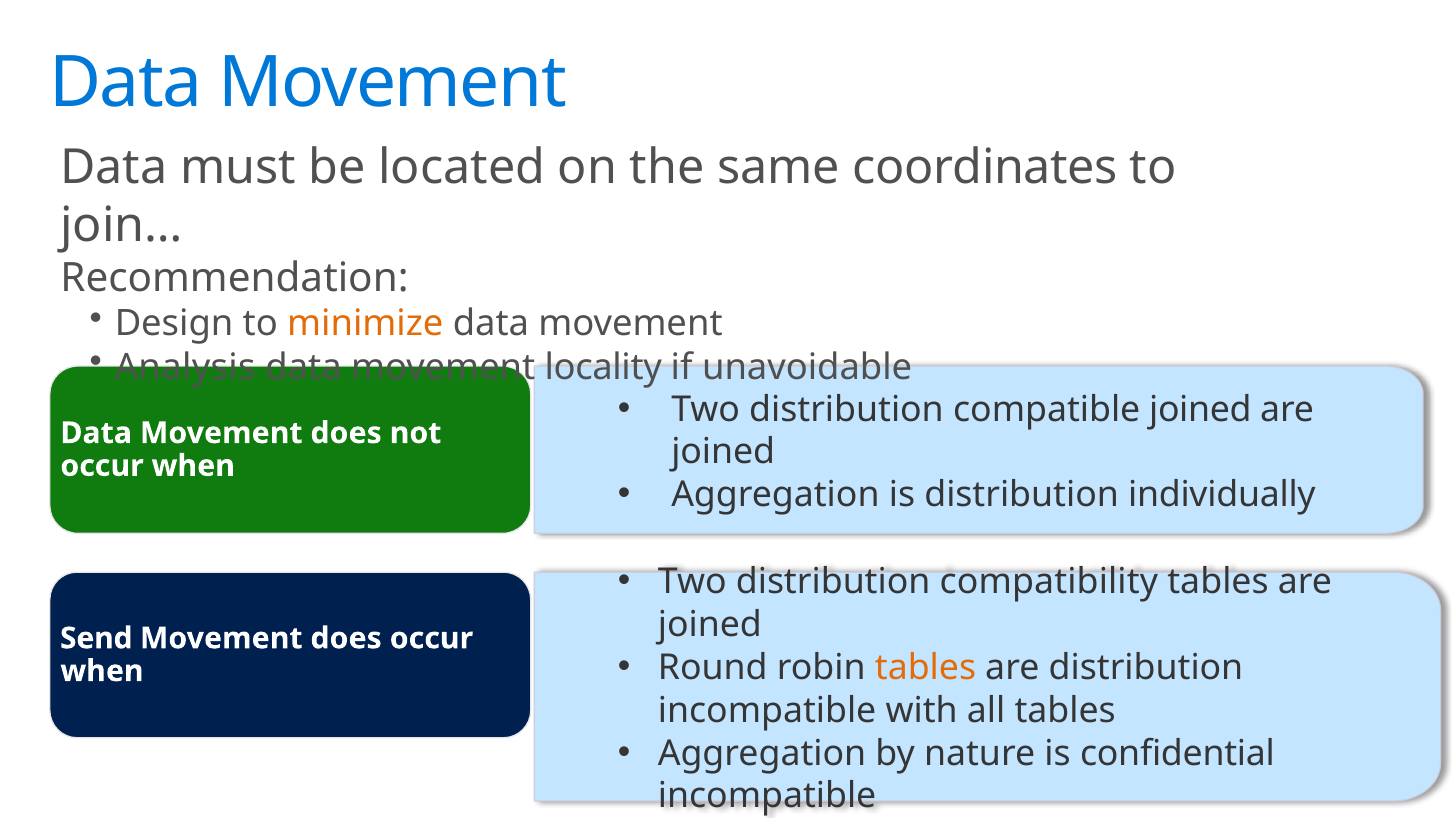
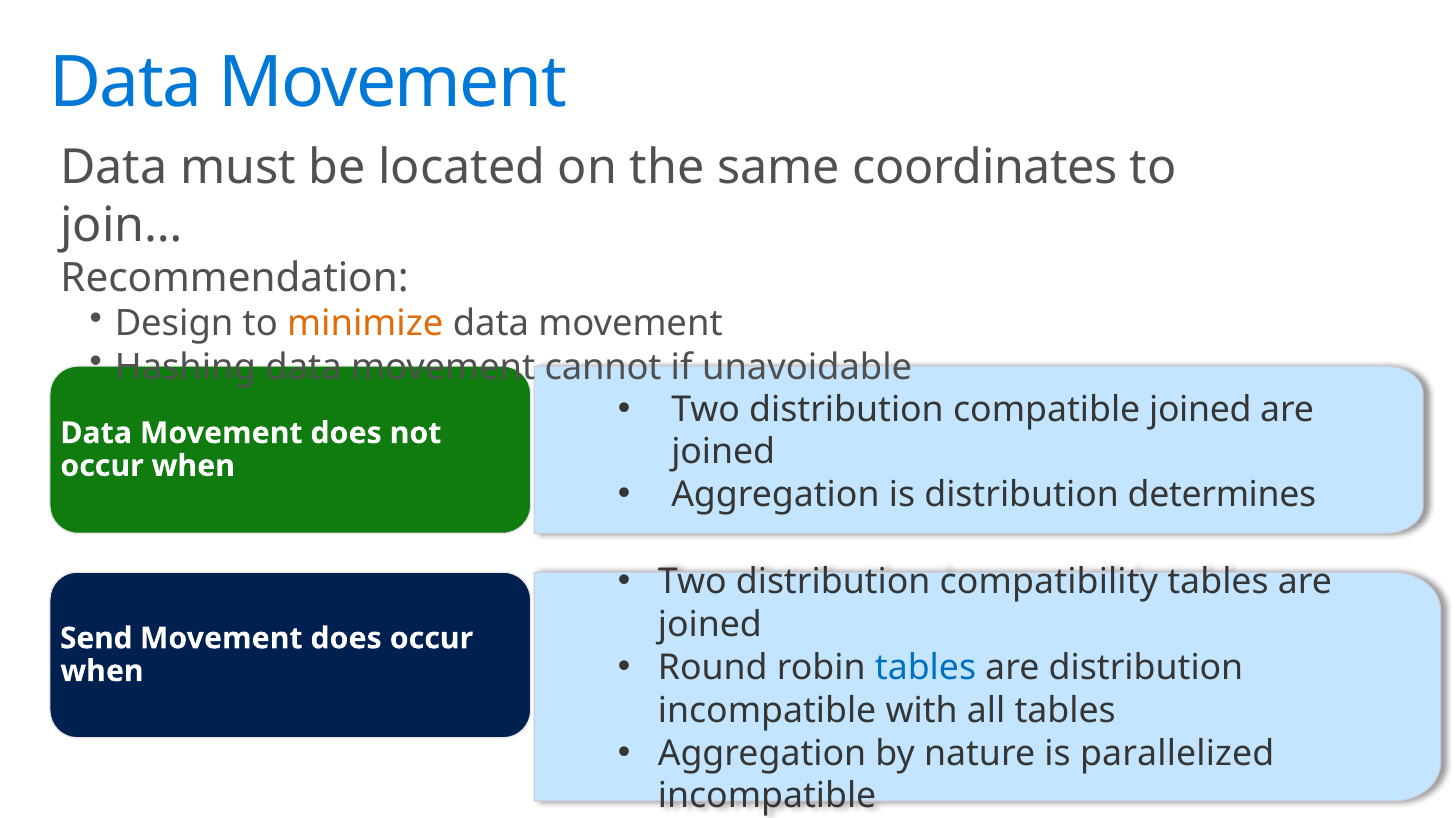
Analysis: Analysis -> Hashing (185, 368)
locality: locality -> cannot (603, 368)
individually: individually -> determines (1222, 495)
tables colour: orange -> blue (925, 668)
confidential: confidential -> parallelized (1177, 754)
